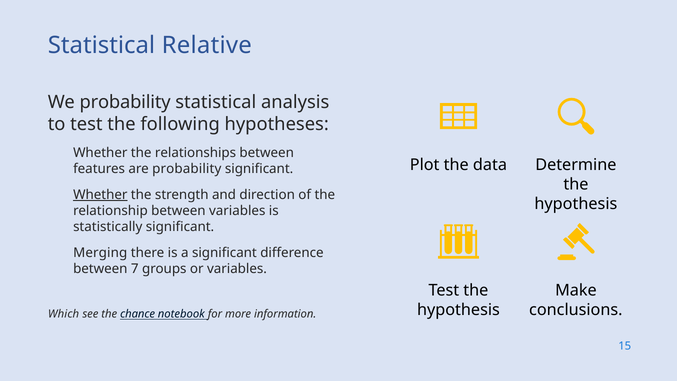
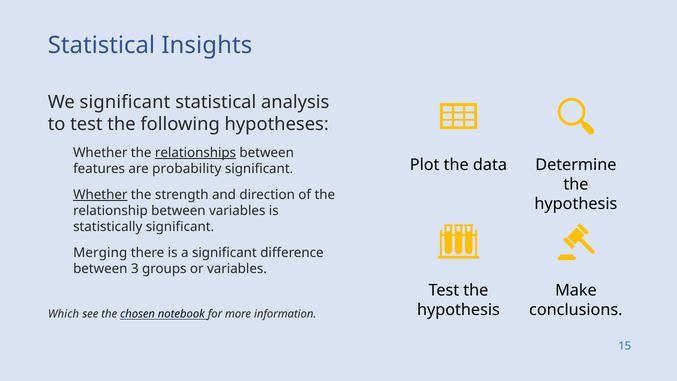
Relative: Relative -> Insights (207, 45)
We probability: probability -> significant (125, 102)
relationships underline: none -> present (196, 153)
7: 7 -> 3 (135, 269)
chance: chance -> chosen (138, 314)
